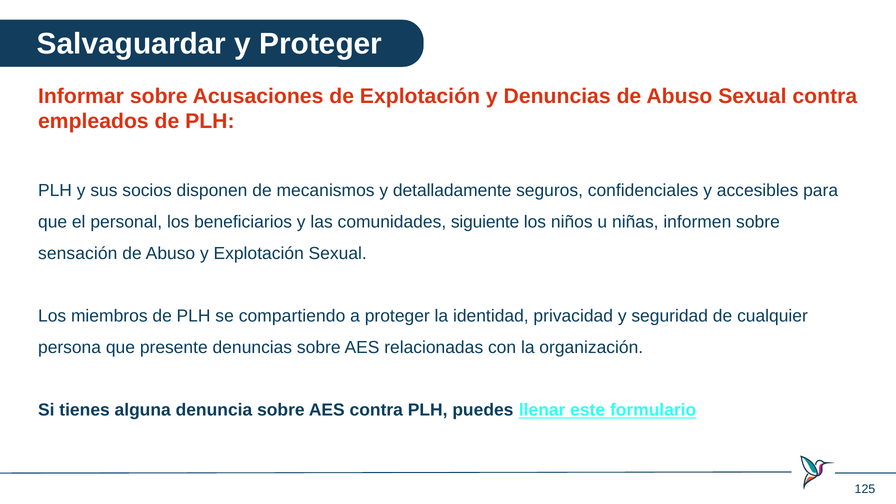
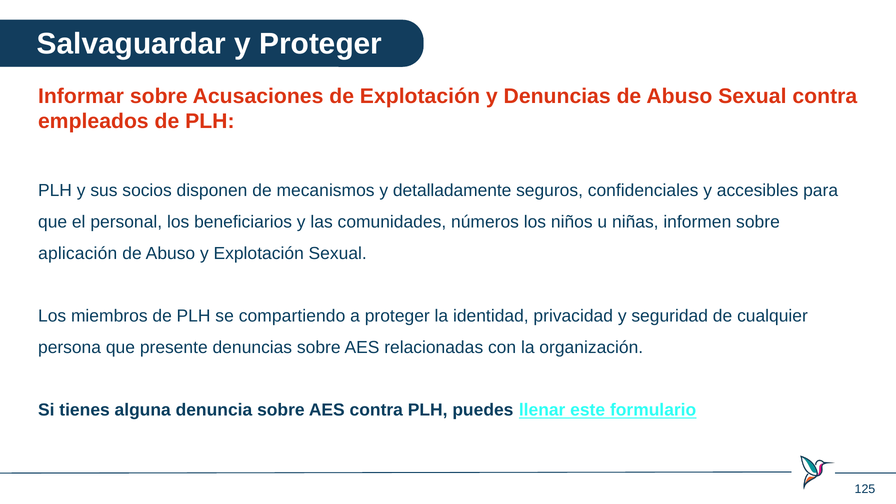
siguiente: siguiente -> números (485, 222)
sensación: sensación -> aplicación (78, 253)
